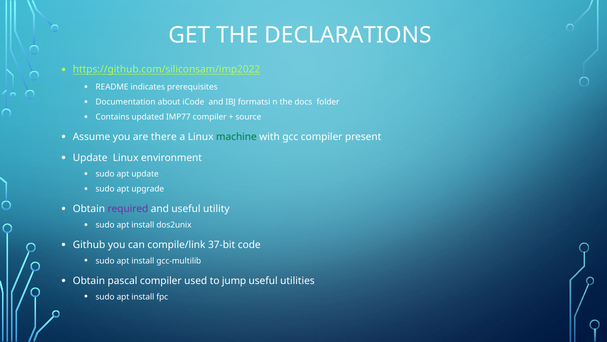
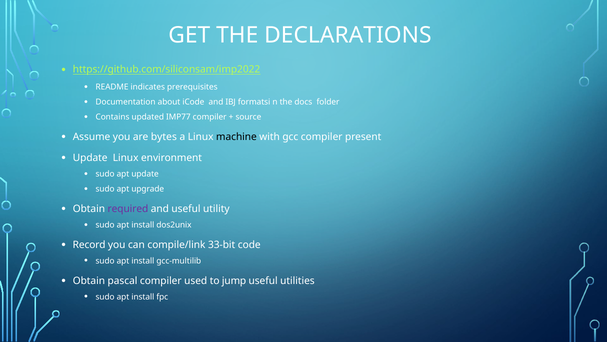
there: there -> bytes (164, 137)
machine colour: green -> black (236, 137)
Github: Github -> Record (89, 245)
37-bit: 37-bit -> 33-bit (222, 245)
